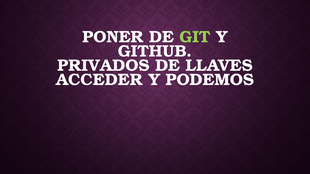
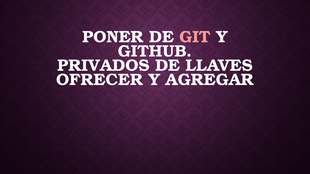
GIT colour: light green -> pink (195, 37)
ACCEDER: ACCEDER -> OFRECER (99, 80)
PODEMOS: PODEMOS -> AGREGAR (210, 80)
